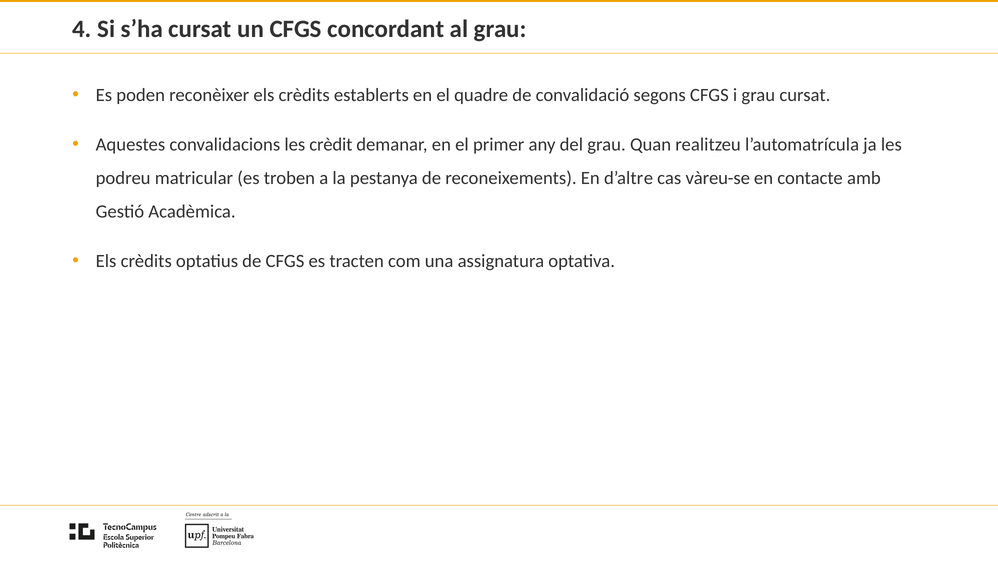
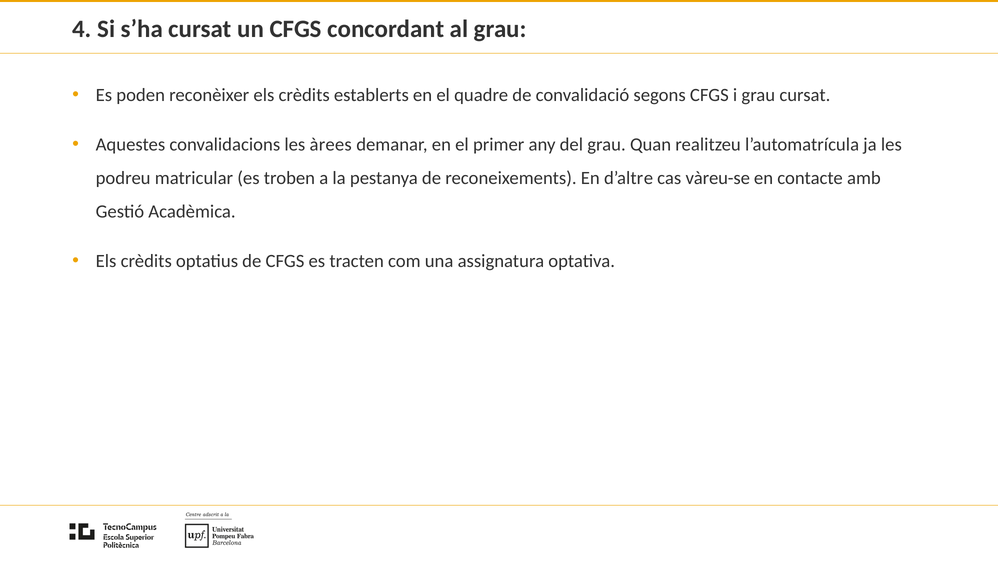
crèdit: crèdit -> àrees (331, 145)
